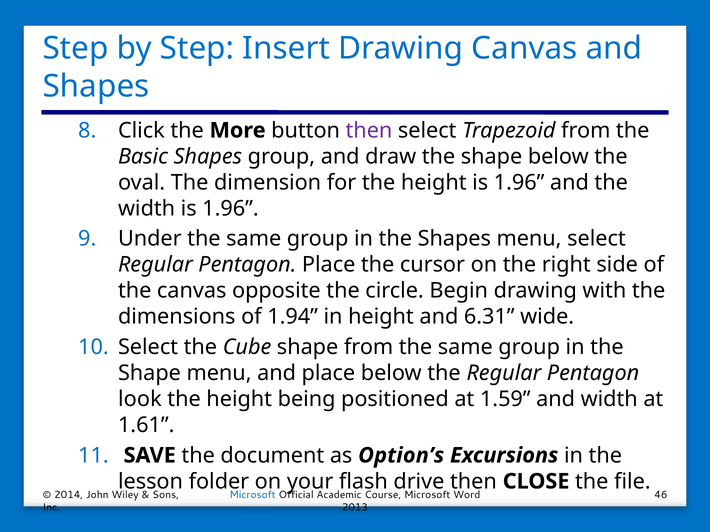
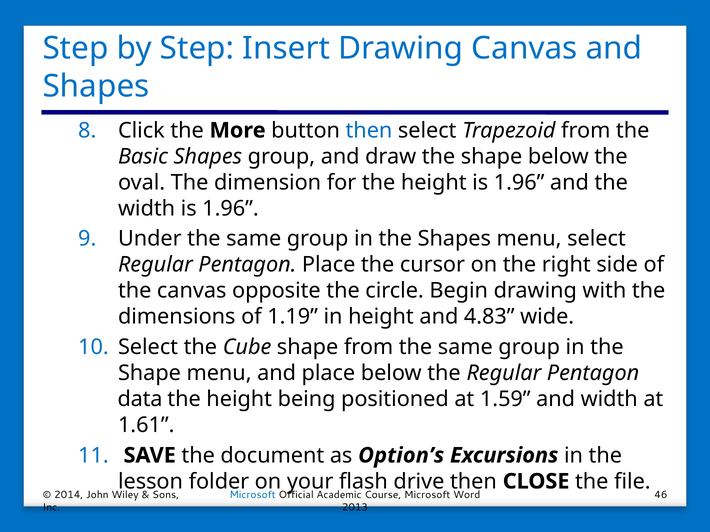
then colour: purple -> blue (369, 131)
1.94: 1.94 -> 1.19 (293, 317)
6.31: 6.31 -> 4.83 (489, 317)
look: look -> data (140, 399)
